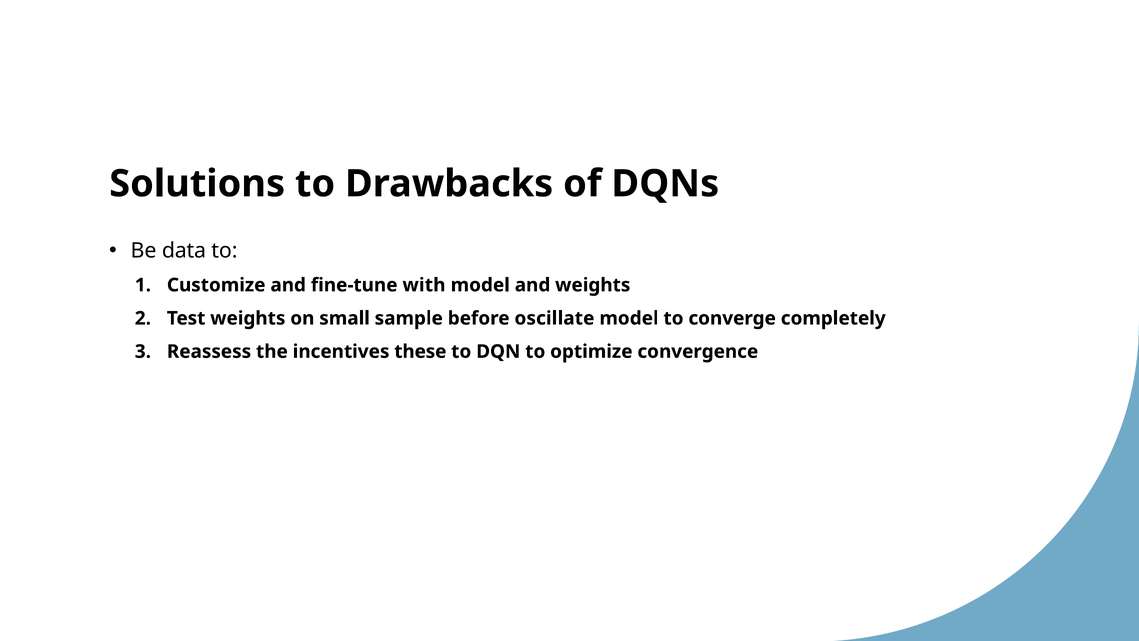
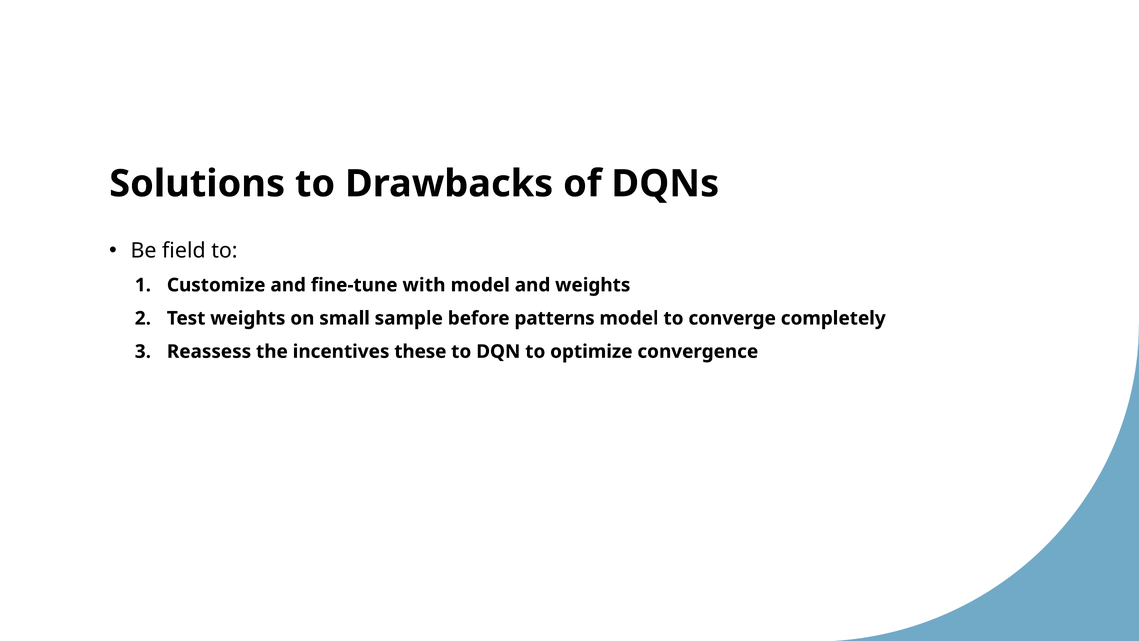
data: data -> field (184, 250)
oscillate: oscillate -> patterns (555, 318)
